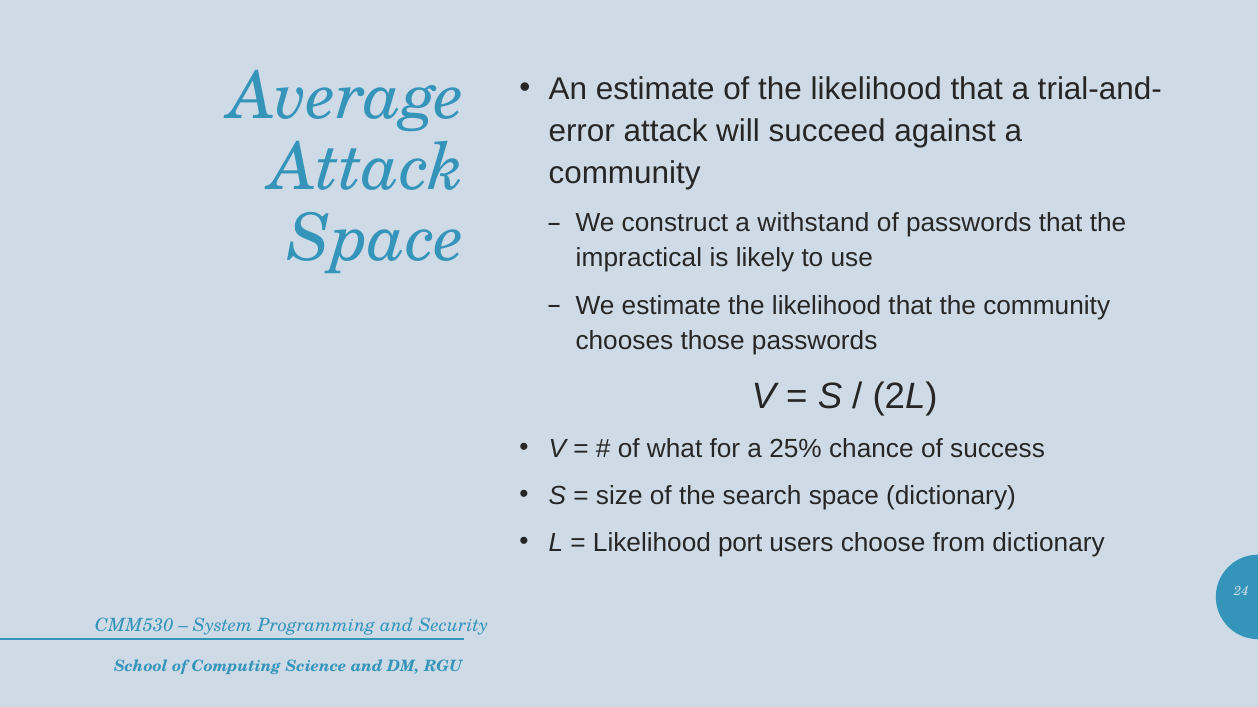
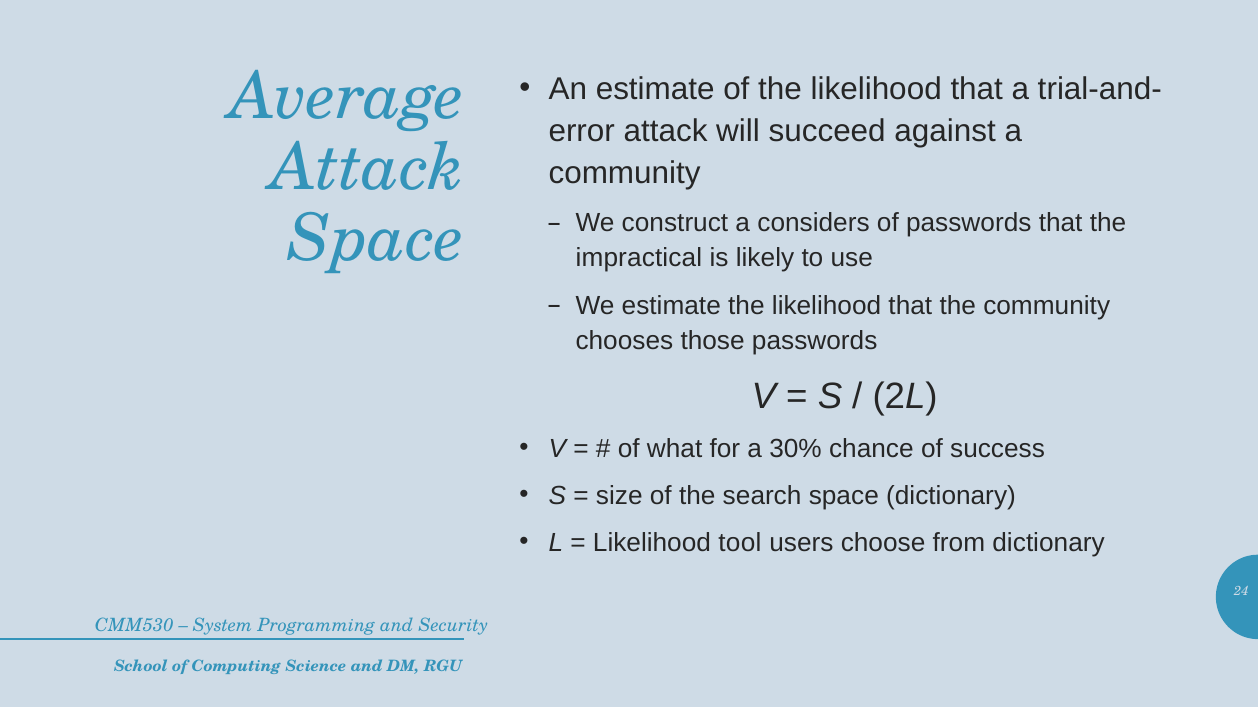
withstand: withstand -> considers (814, 223)
25%: 25% -> 30% (796, 449)
port: port -> tool (740, 543)
